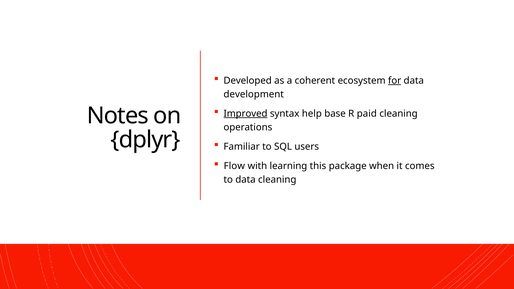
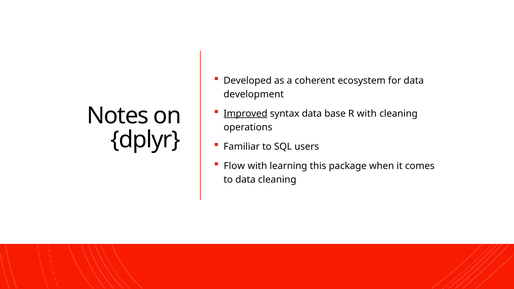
for underline: present -> none (395, 81)
syntax help: help -> data (312, 114)
R paid: paid -> with (367, 114)
